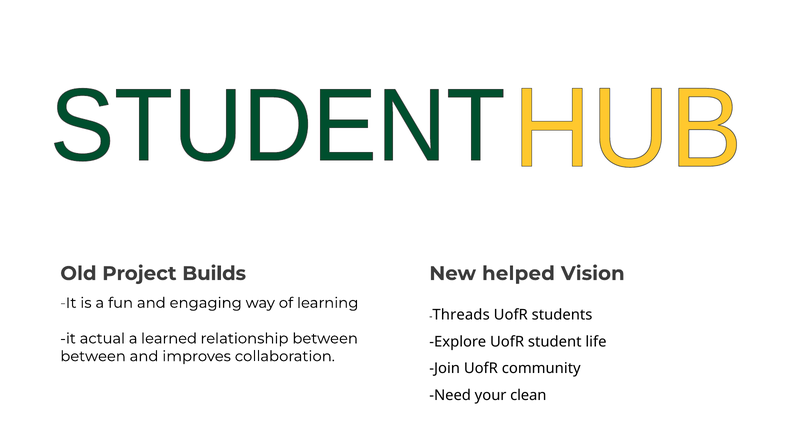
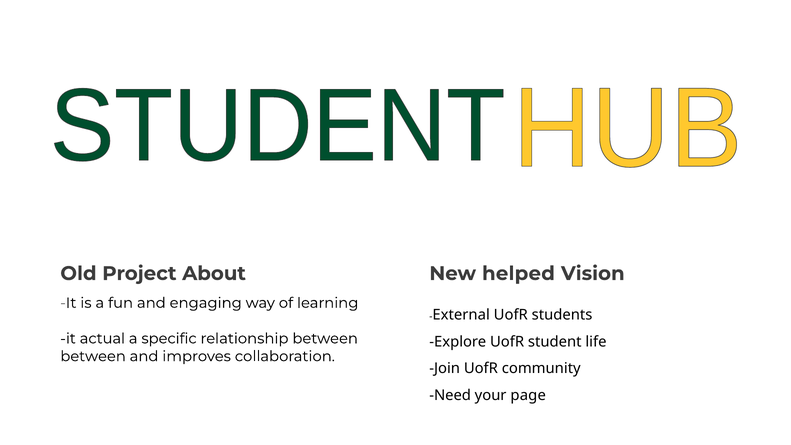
Project Builds: Builds -> About (214, 273)
Threads: Threads -> External (461, 315)
learned: learned -> specific (169, 338)
clean: clean -> page (528, 395)
